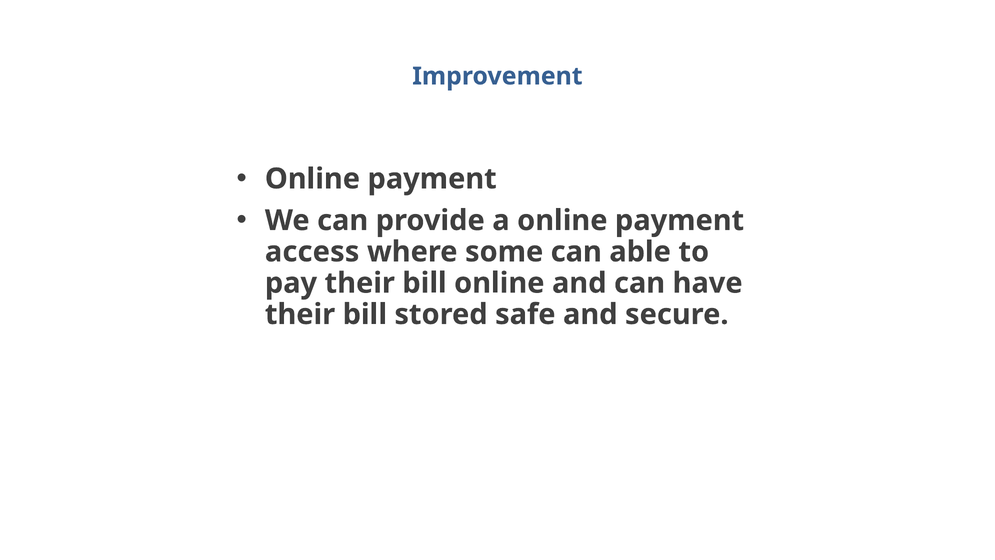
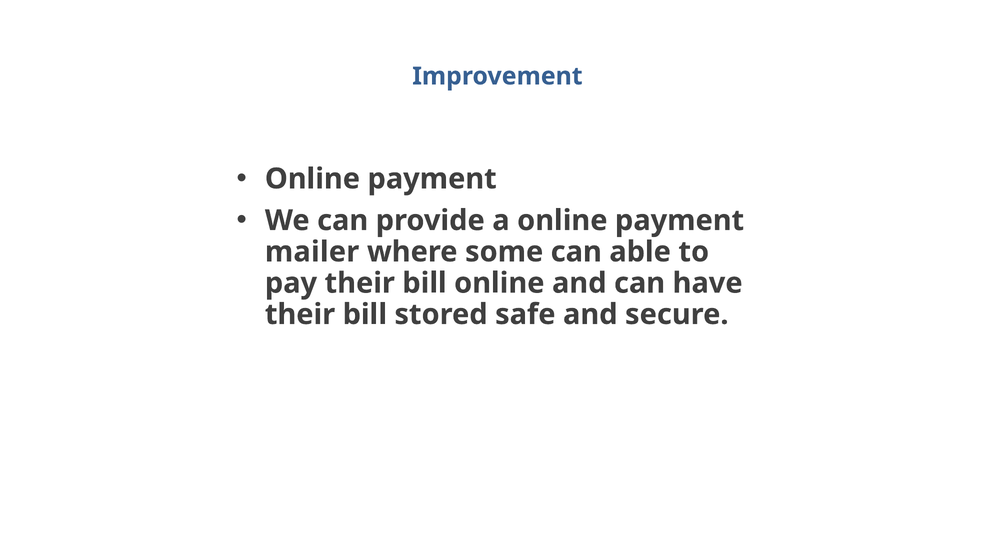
access: access -> mailer (312, 252)
